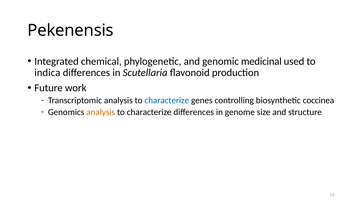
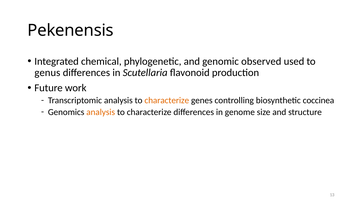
medicinal: medicinal -> observed (261, 61)
indica: indica -> genus (47, 73)
characterize colour: blue -> orange (167, 100)
